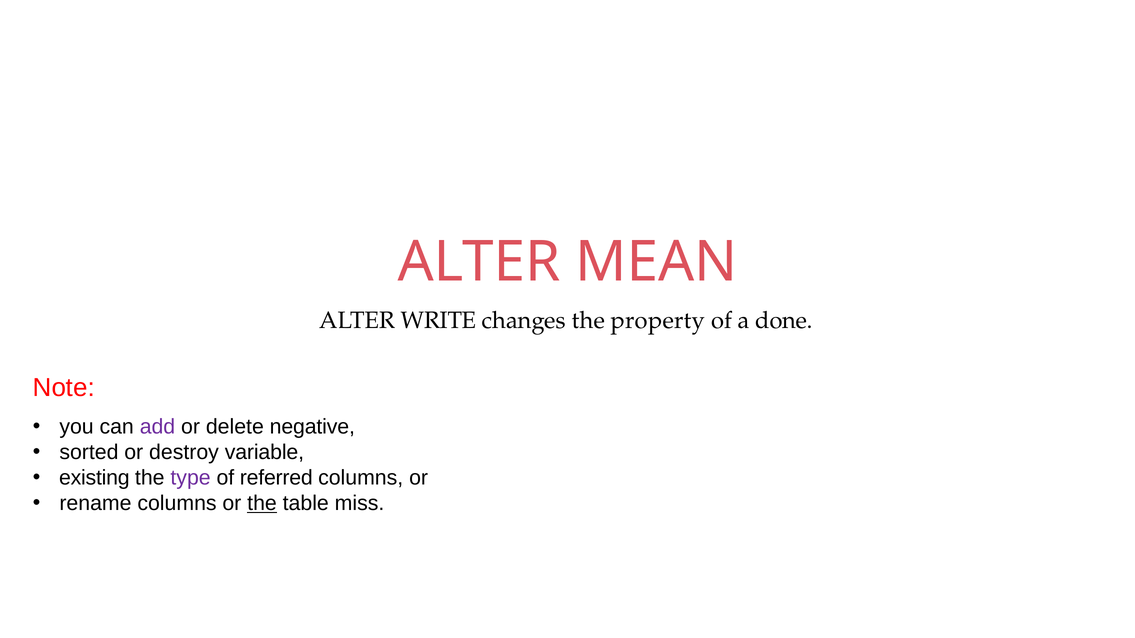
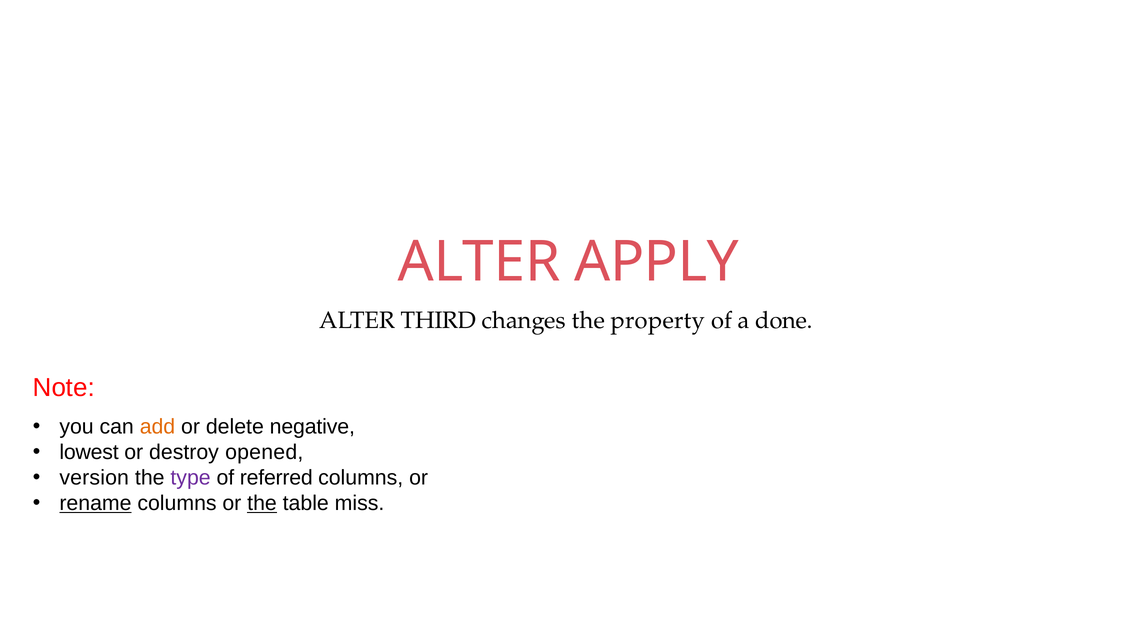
MEAN: MEAN -> APPLY (657, 262)
WRITE: WRITE -> THIRD (439, 321)
add colour: purple -> orange (157, 427)
sorted: sorted -> lowest (89, 453)
variable: variable -> opened (264, 453)
existing: existing -> version (94, 478)
rename underline: none -> present (95, 504)
